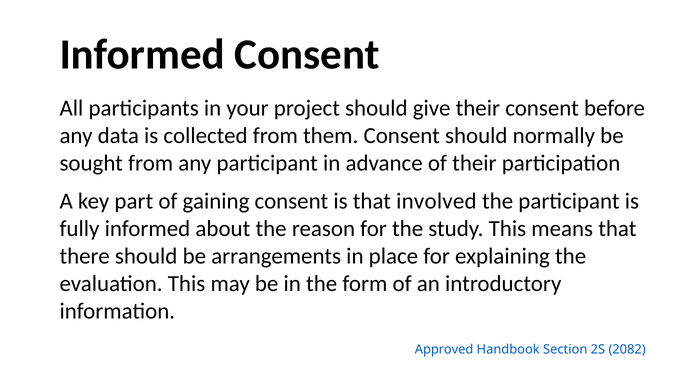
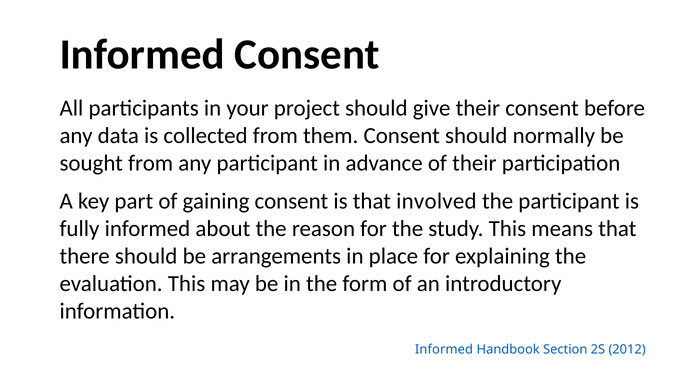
Approved: Approved -> Informed (444, 349)
2082: 2082 -> 2012 (627, 349)
